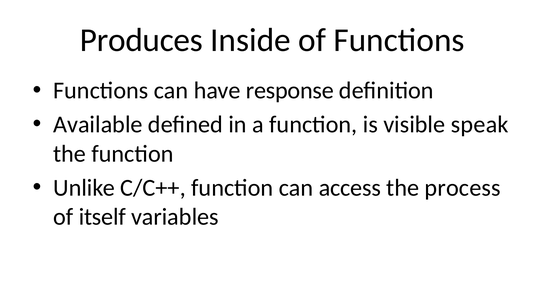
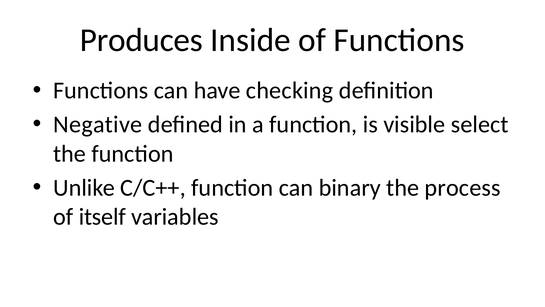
response: response -> checking (290, 90)
Available: Available -> Negative (98, 124)
speak: speak -> select (480, 124)
access: access -> binary (350, 187)
